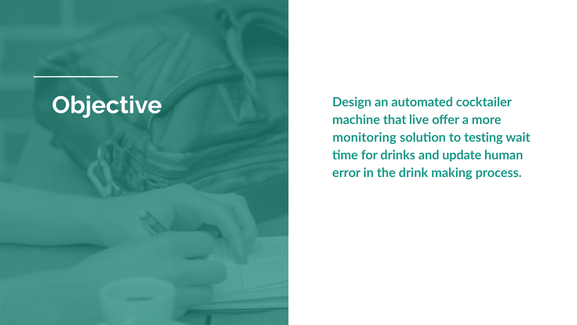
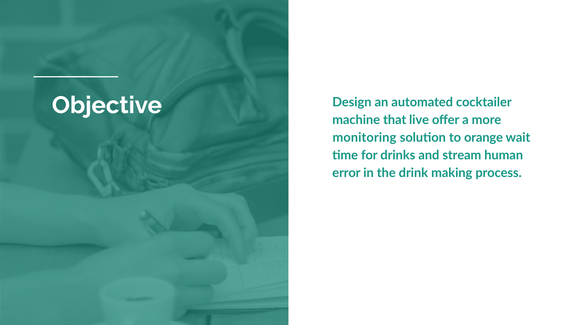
testing: testing -> orange (484, 137)
update: update -> stream (462, 155)
